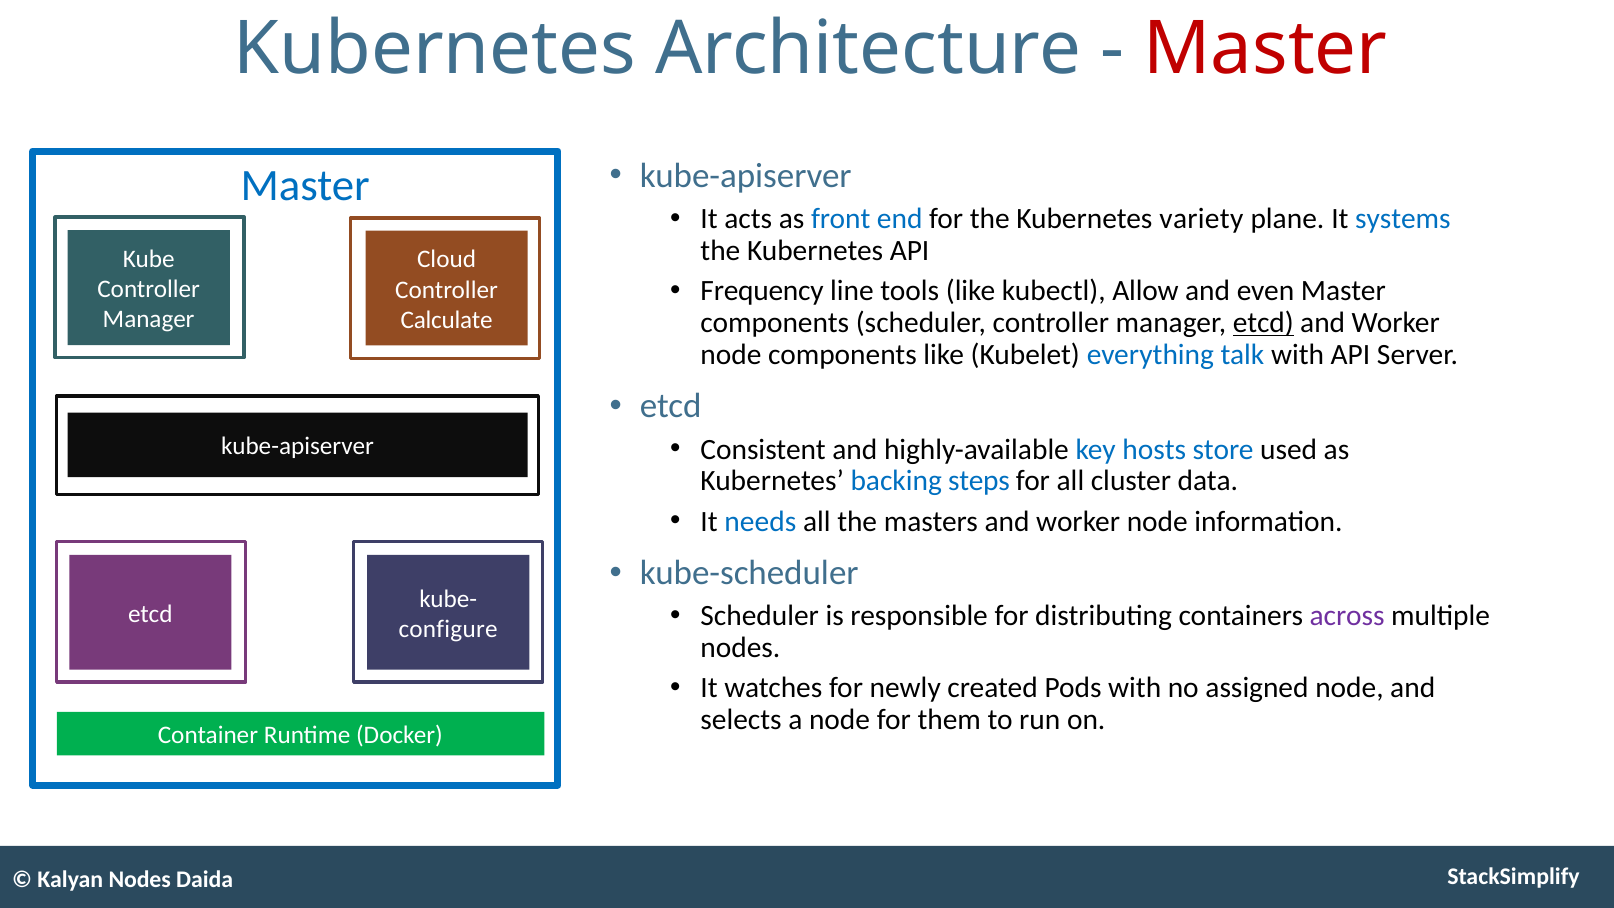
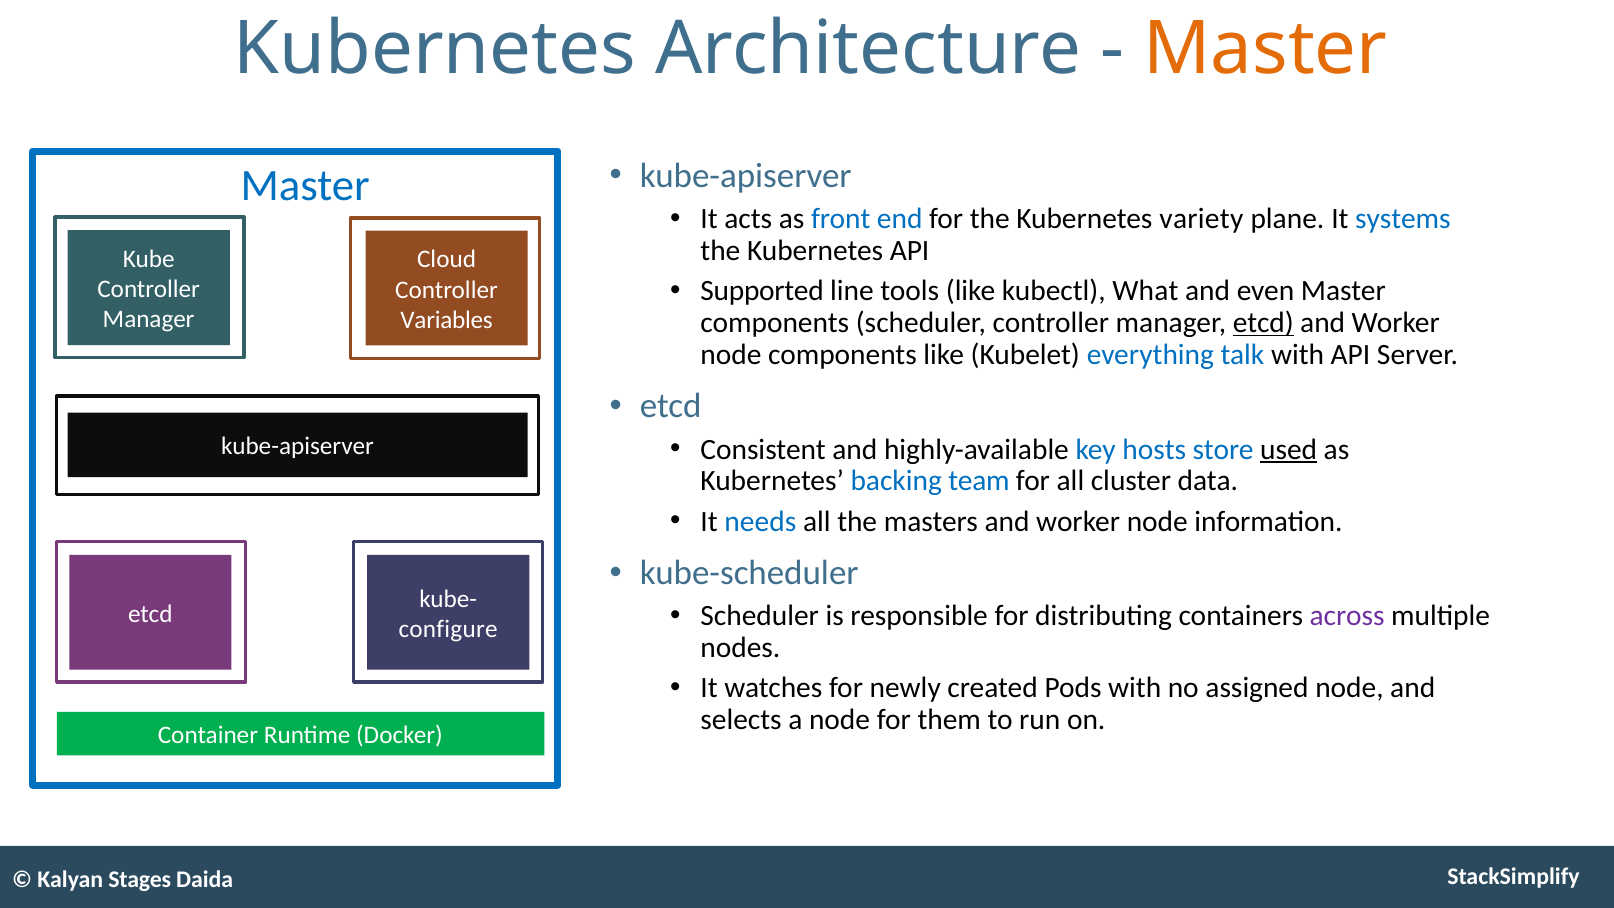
Master colour: red -> orange (1266, 49)
Frequency: Frequency -> Supported (762, 291)
Allow: Allow -> What (1145, 291)
Calculate: Calculate -> Variables (447, 320)
used underline: none -> present (1289, 449)
steps: steps -> team (979, 481)
Kalyan Nodes: Nodes -> Stages (140, 880)
